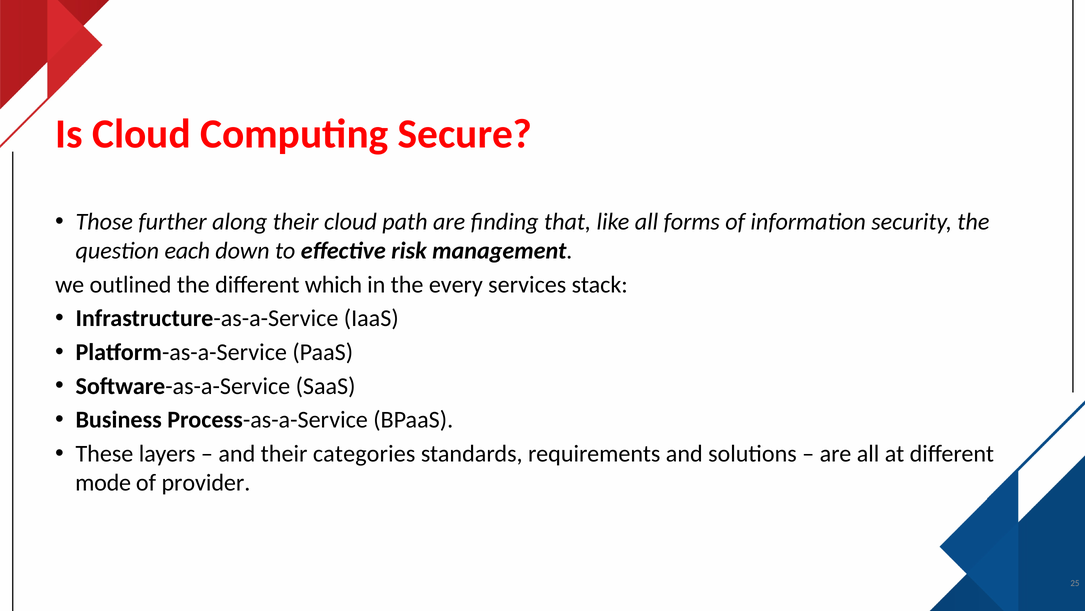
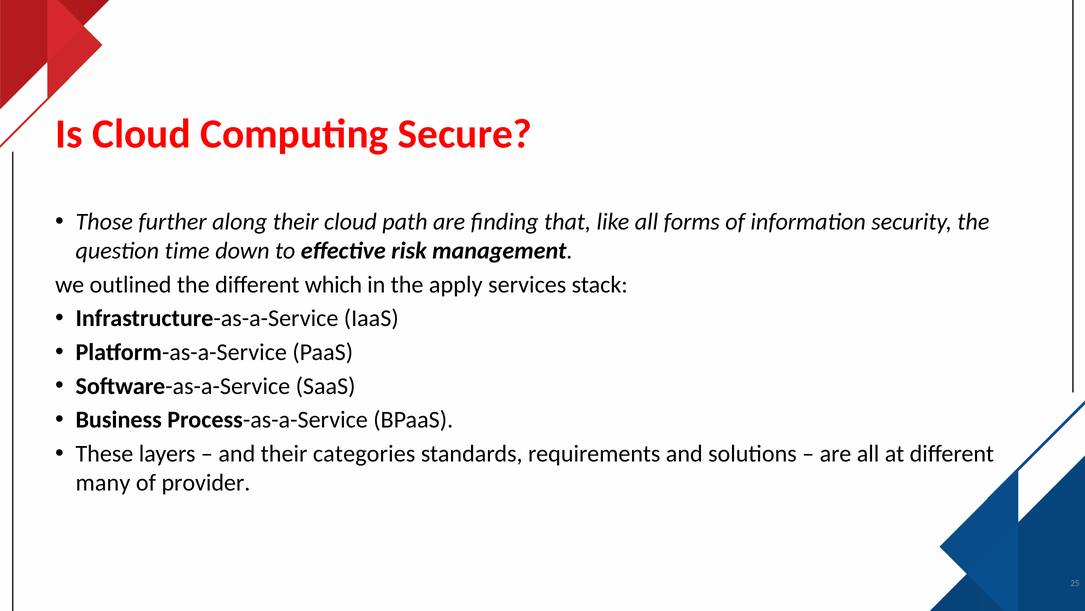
each: each -> time (187, 251)
every: every -> apply (456, 284)
mode: mode -> many (103, 482)
